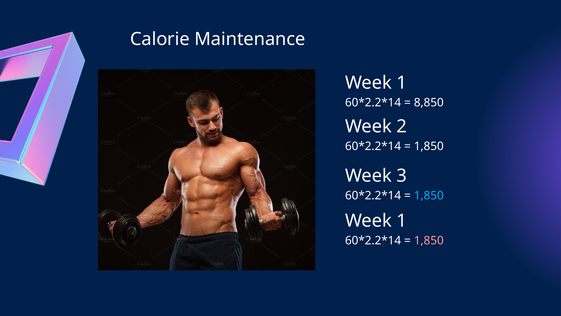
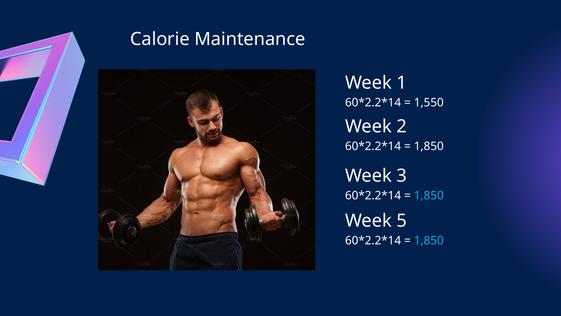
8,850: 8,850 -> 1,550 (429, 102)
1: 1 -> 5 (402, 220)
1,850 colour: pink -> light blue (429, 240)
